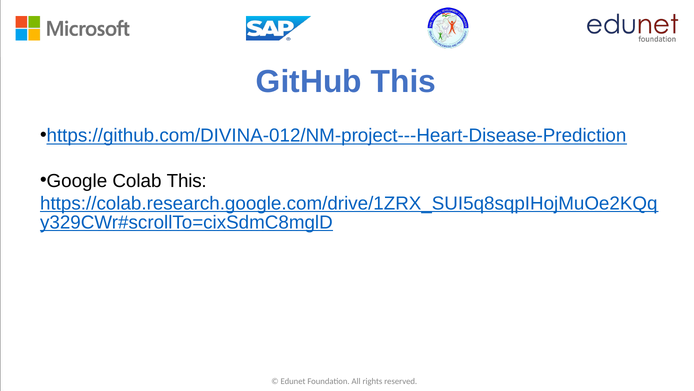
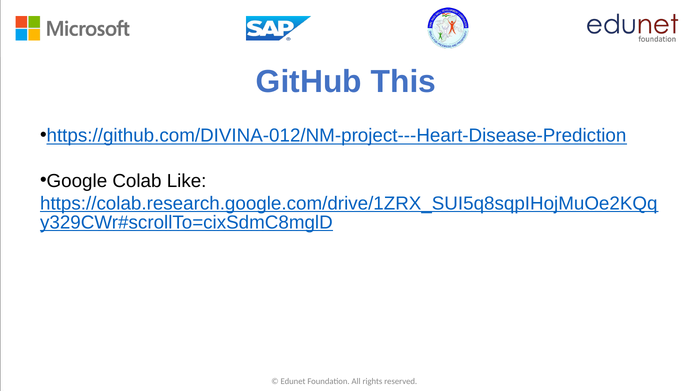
Colab This: This -> Like (187, 181)
